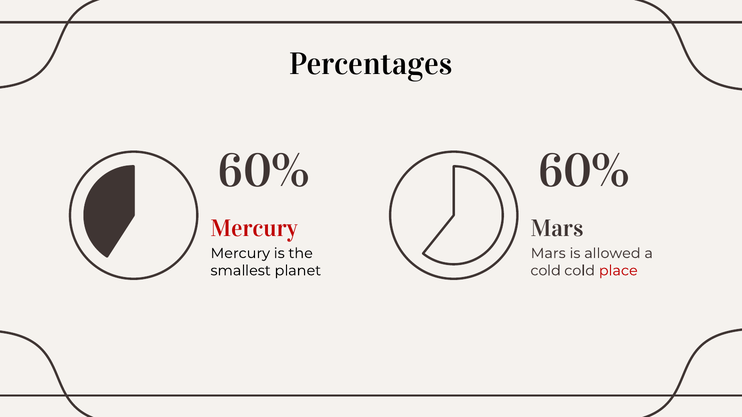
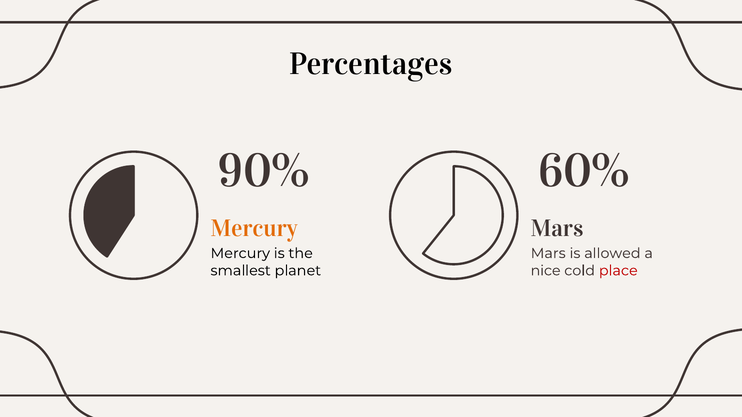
60%: 60% -> 90% (263, 171)
Mercury colour: red -> orange (254, 229)
cold: cold -> nice (546, 271)
